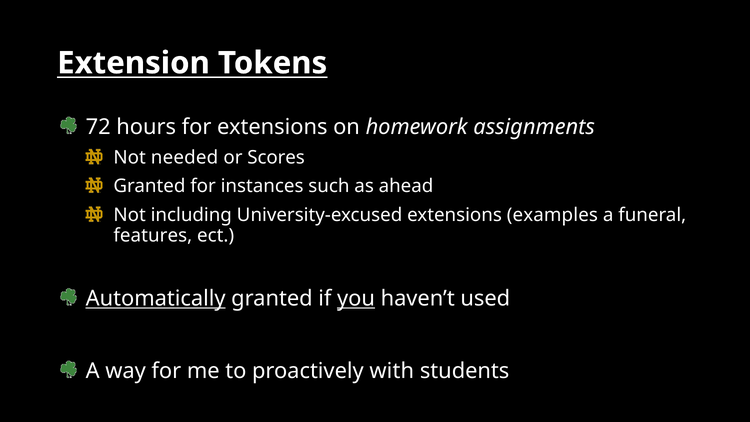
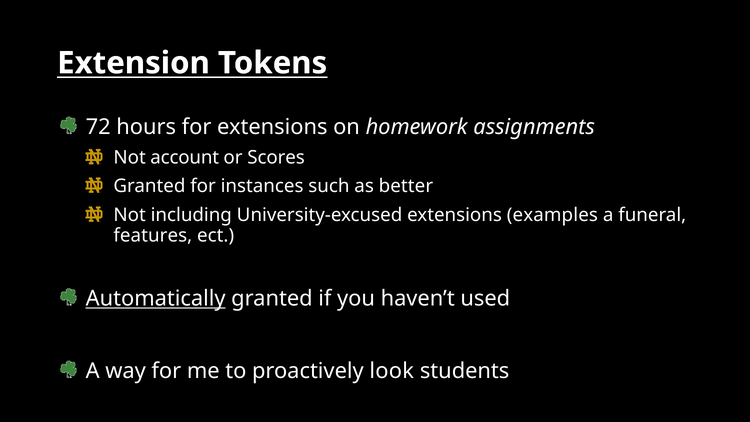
needed: needed -> account (185, 157)
ahead: ahead -> better (406, 186)
you underline: present -> none (356, 299)
with: with -> look (392, 371)
